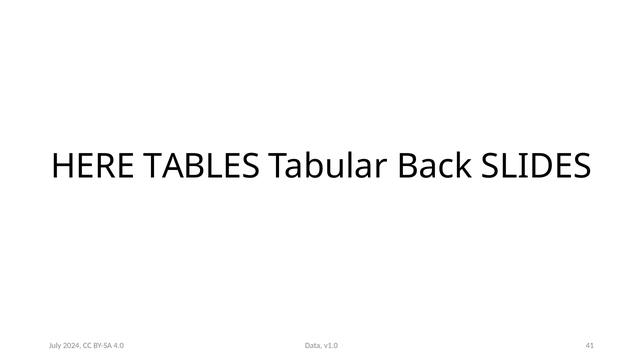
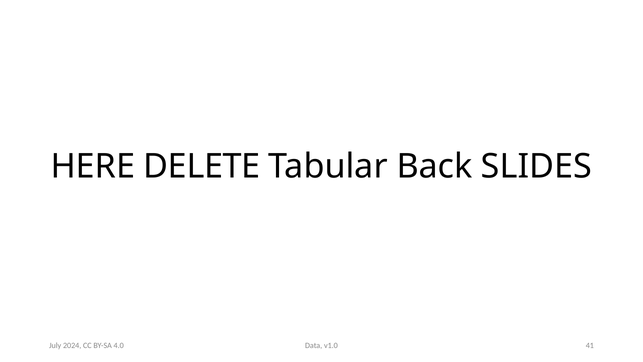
TABLES: TABLES -> DELETE (202, 166)
